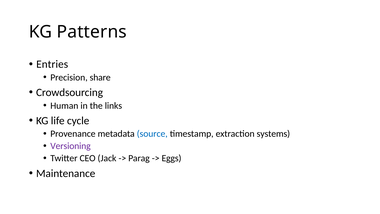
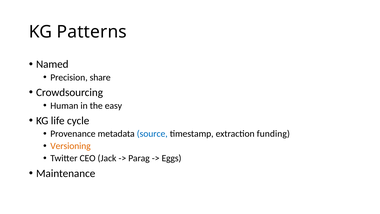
Entries: Entries -> Named (52, 64)
links: links -> easy (113, 106)
systems: systems -> funding (273, 134)
Versioning colour: purple -> orange (71, 146)
